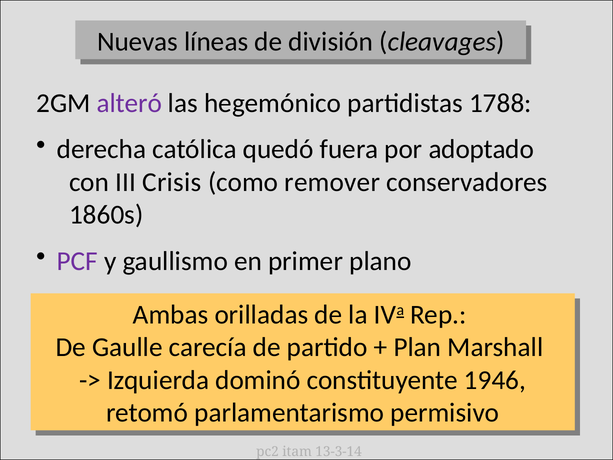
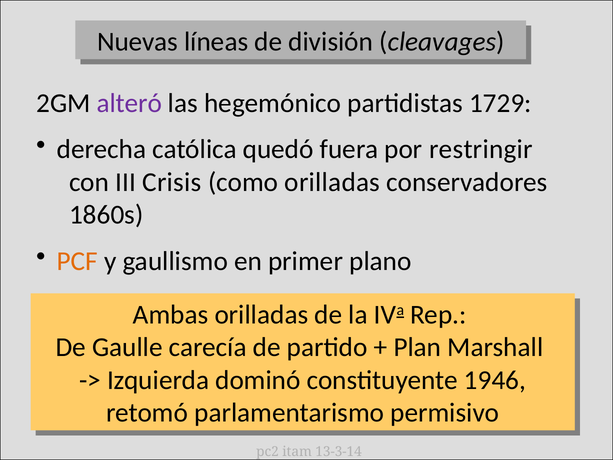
1788: 1788 -> 1729 (500, 103)
adoptado: adoptado -> restringir (481, 149)
como remover: remover -> orilladas (332, 182)
PCF colour: purple -> orange (77, 261)
